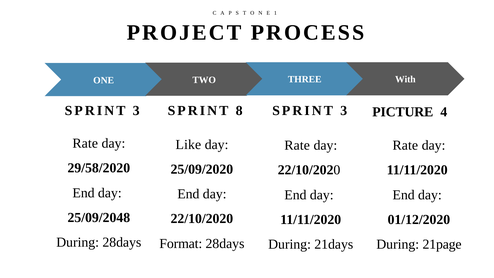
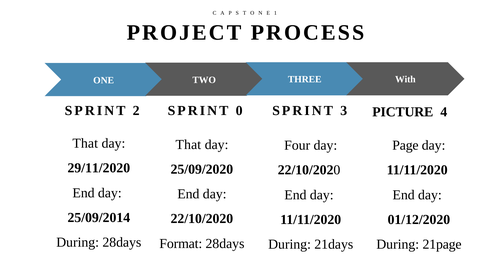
3: 3 -> 2 (136, 111)
8: 8 -> 0 (239, 111)
Rate: Rate -> That (85, 143)
Like: Like -> That (188, 145)
Rate: Rate -> Four (297, 145)
Rate: Rate -> Page (405, 145)
29/58/2020: 29/58/2020 -> 29/11/2020 (99, 168)
25/09/2048: 25/09/2048 -> 25/09/2014 (99, 217)
